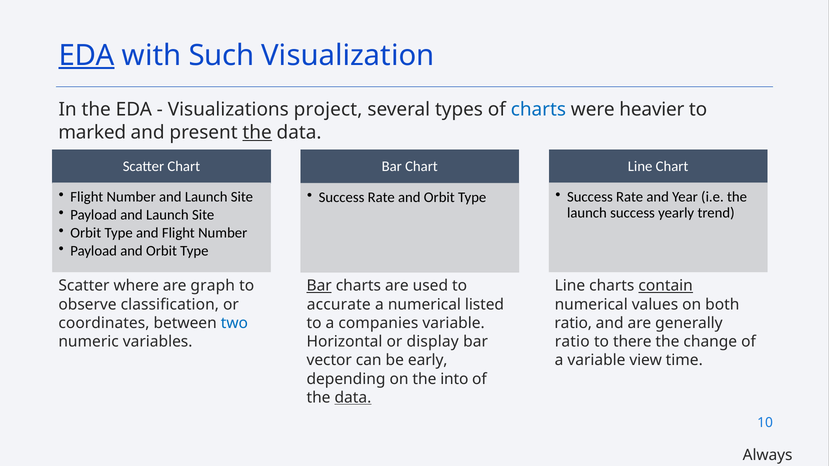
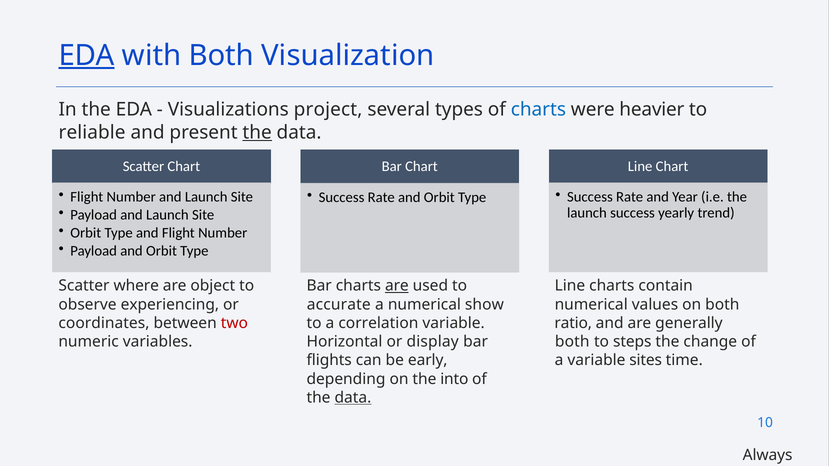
with Such: Such -> Both (221, 55)
marked: marked -> reliable (92, 133)
graph: graph -> object (213, 286)
Bar underline: present -> none (319, 286)
are underline: none -> present (397, 286)
contain underline: present -> none (666, 286)
classification: classification -> experiencing (170, 305)
listed: listed -> show (484, 305)
two colour: blue -> red (234, 323)
companies: companies -> correlation (378, 323)
ratio: ratio -> both (572, 342)
there: there -> steps (632, 342)
vector: vector -> flights (329, 361)
view: view -> sites (646, 361)
